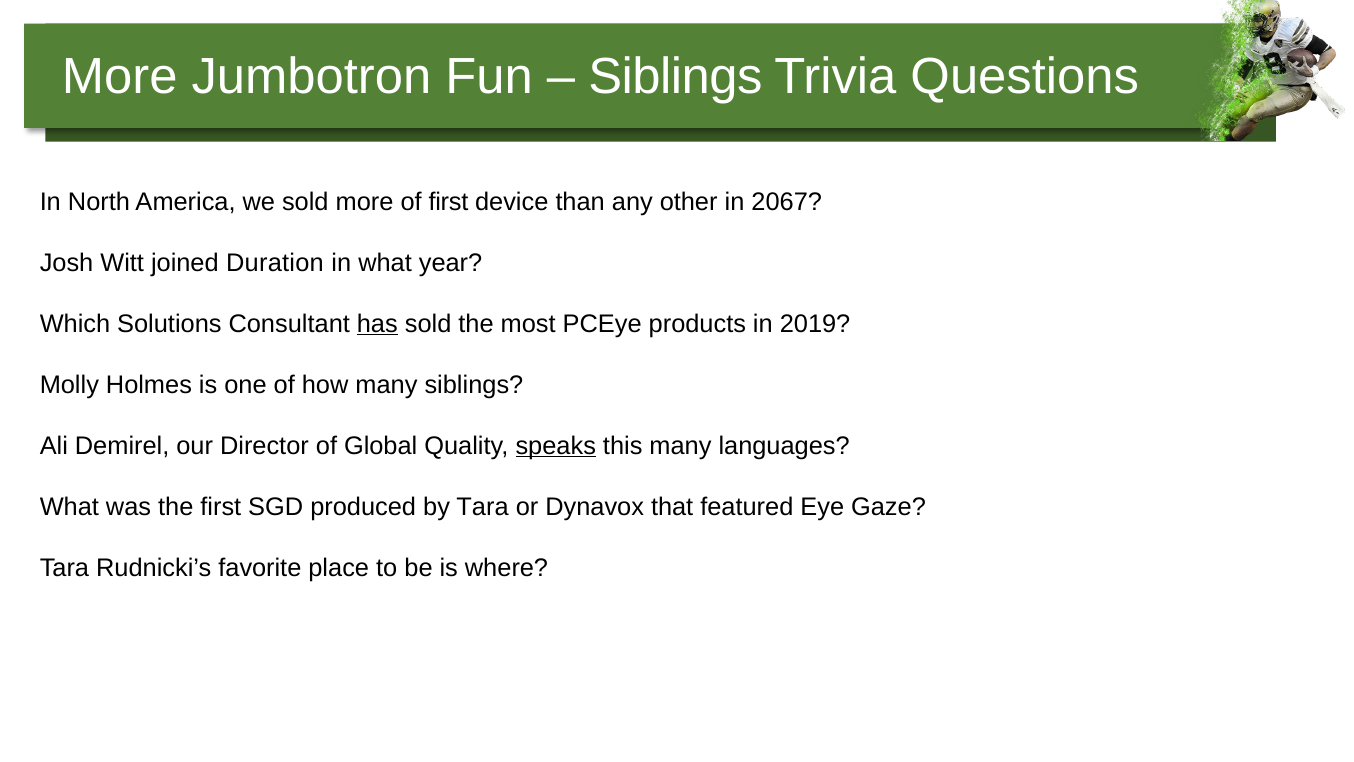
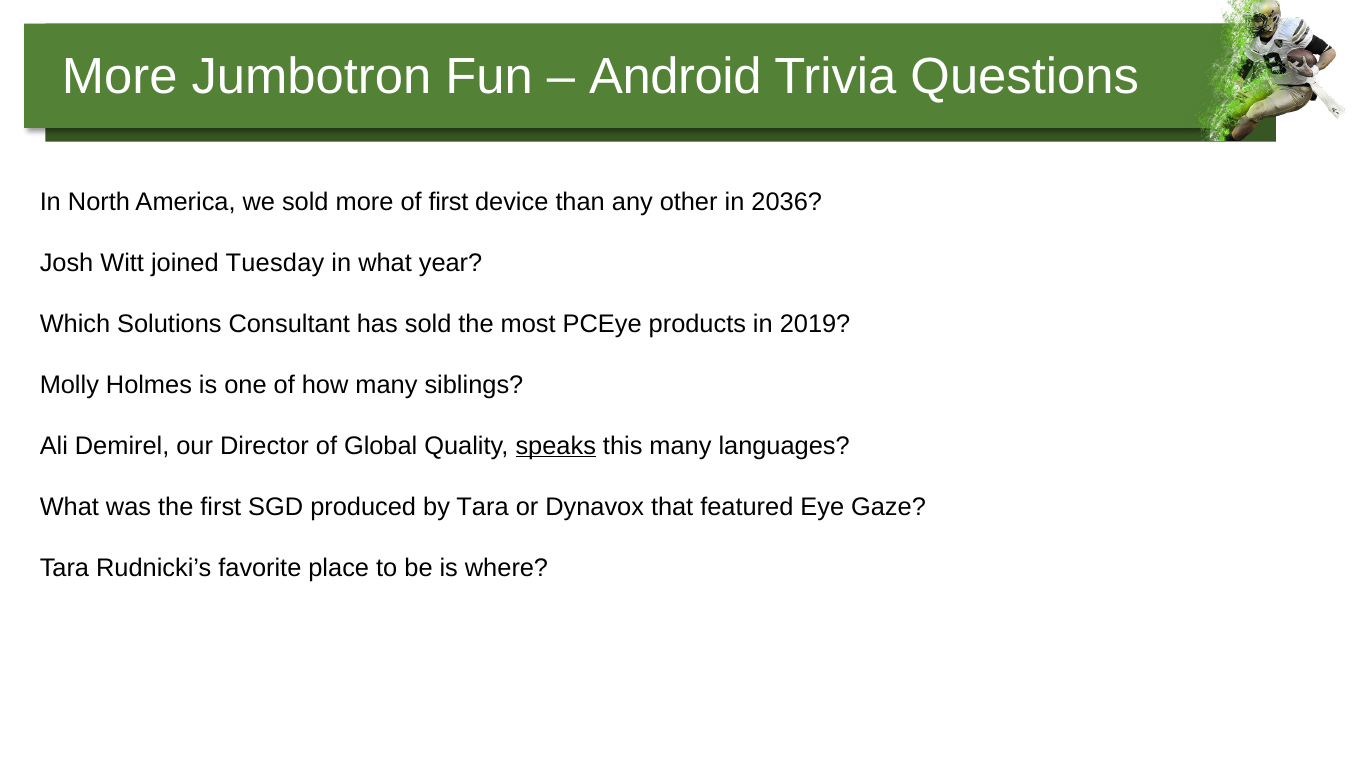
Siblings: Siblings -> Android (675, 76)
2067: 2067 -> 2036 (787, 202)
Duration: Duration -> Tuesday (275, 263)
has underline: present -> none (377, 324)
